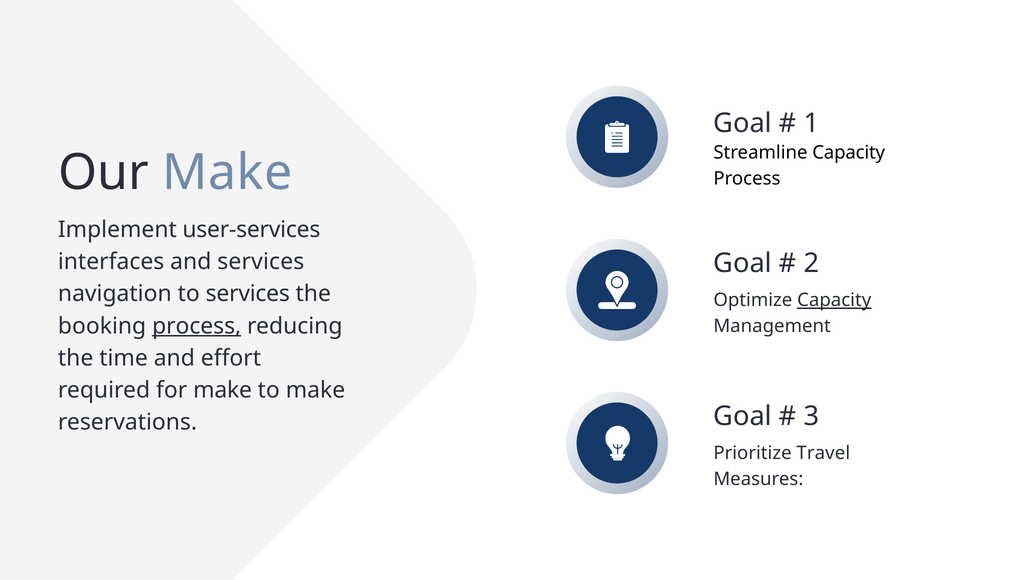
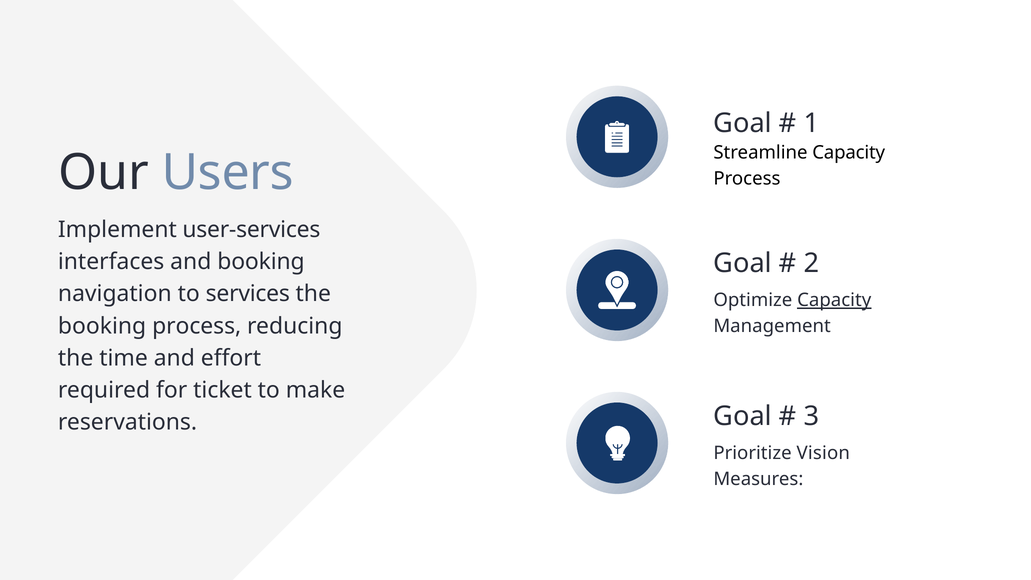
Our Make: Make -> Users (228, 173)
and services: services -> booking (261, 262)
process underline: present -> none (197, 326)
for make: make -> ticket (223, 390)
Travel: Travel -> Vision (823, 453)
